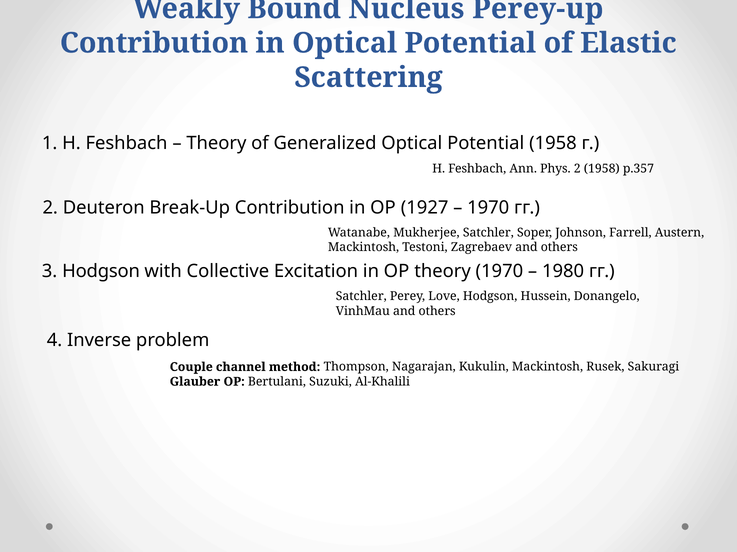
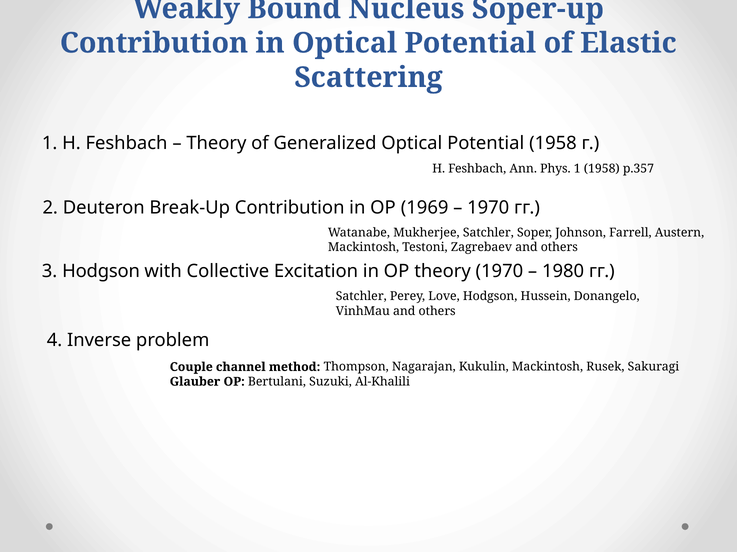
Perey-up: Perey-up -> Soper-up (538, 9)
Phys 2: 2 -> 1 (577, 169)
1927: 1927 -> 1969 (425, 208)
